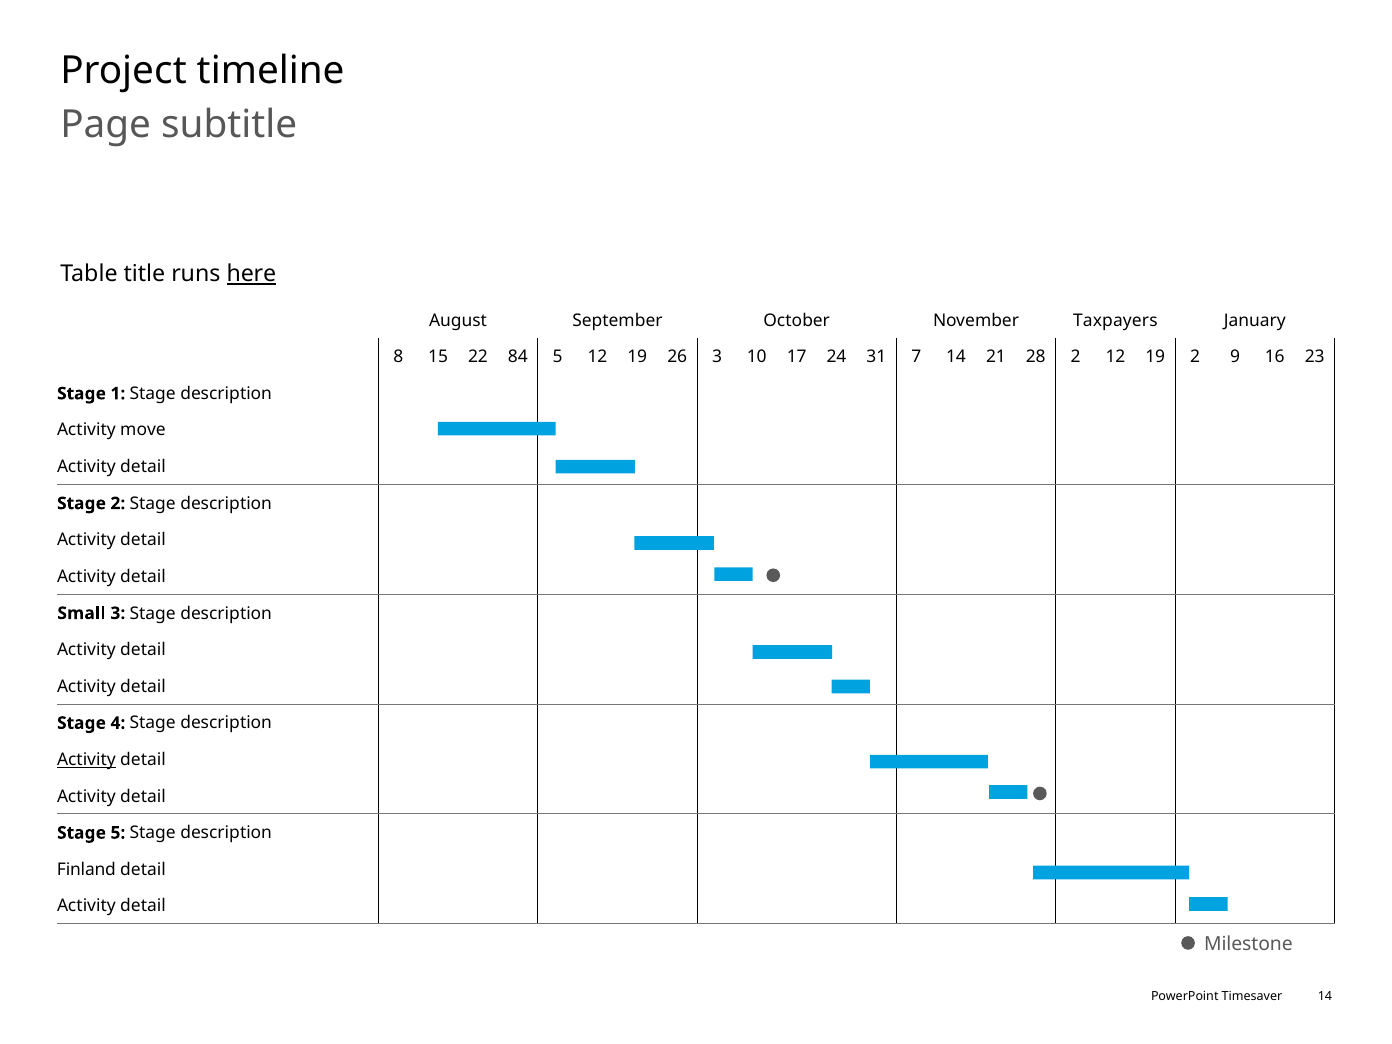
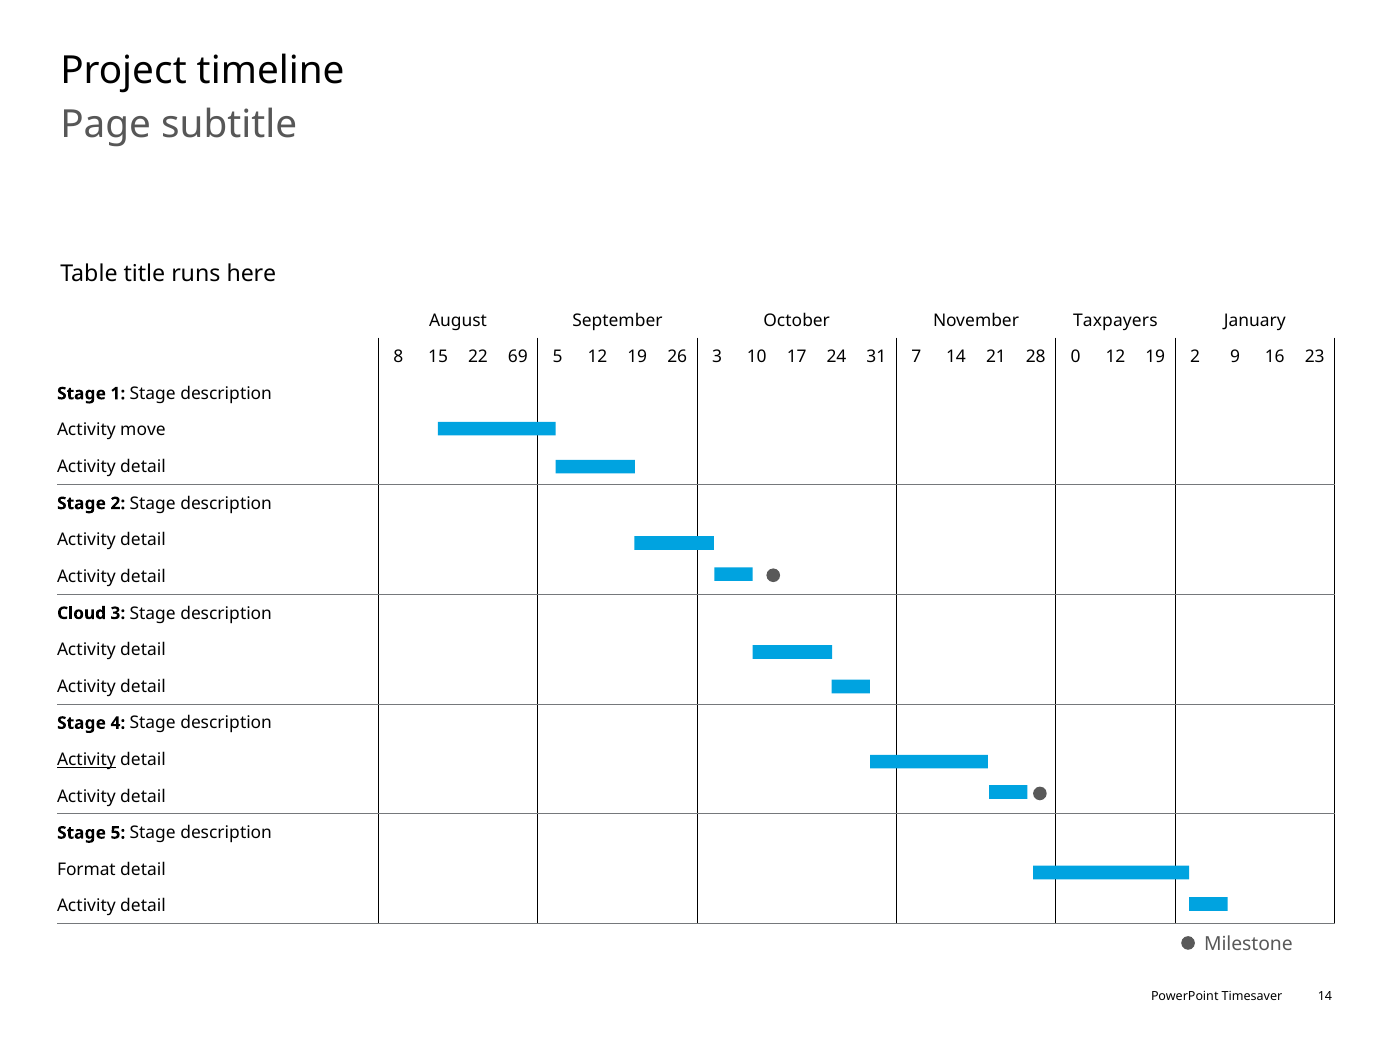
here underline: present -> none (251, 274)
84: 84 -> 69 (518, 357)
28 2: 2 -> 0 (1076, 357)
Small: Small -> Cloud (82, 613)
Finland: Finland -> Format (86, 870)
